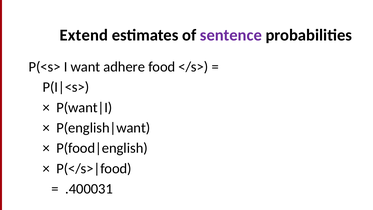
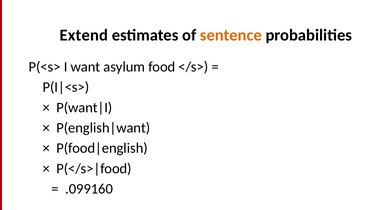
sentence colour: purple -> orange (231, 35)
adhere: adhere -> asylum (124, 67)
.400031: .400031 -> .099160 (89, 189)
